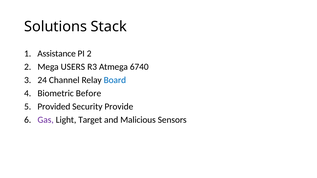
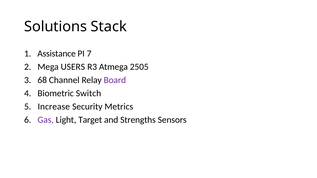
PI 2: 2 -> 7 (89, 54)
6740: 6740 -> 2505 (139, 67)
24: 24 -> 68 (42, 80)
Board colour: blue -> purple (115, 80)
Before: Before -> Switch (88, 93)
Provided: Provided -> Increase (54, 107)
Provide: Provide -> Metrics (119, 107)
Malicious: Malicious -> Strengths (138, 120)
